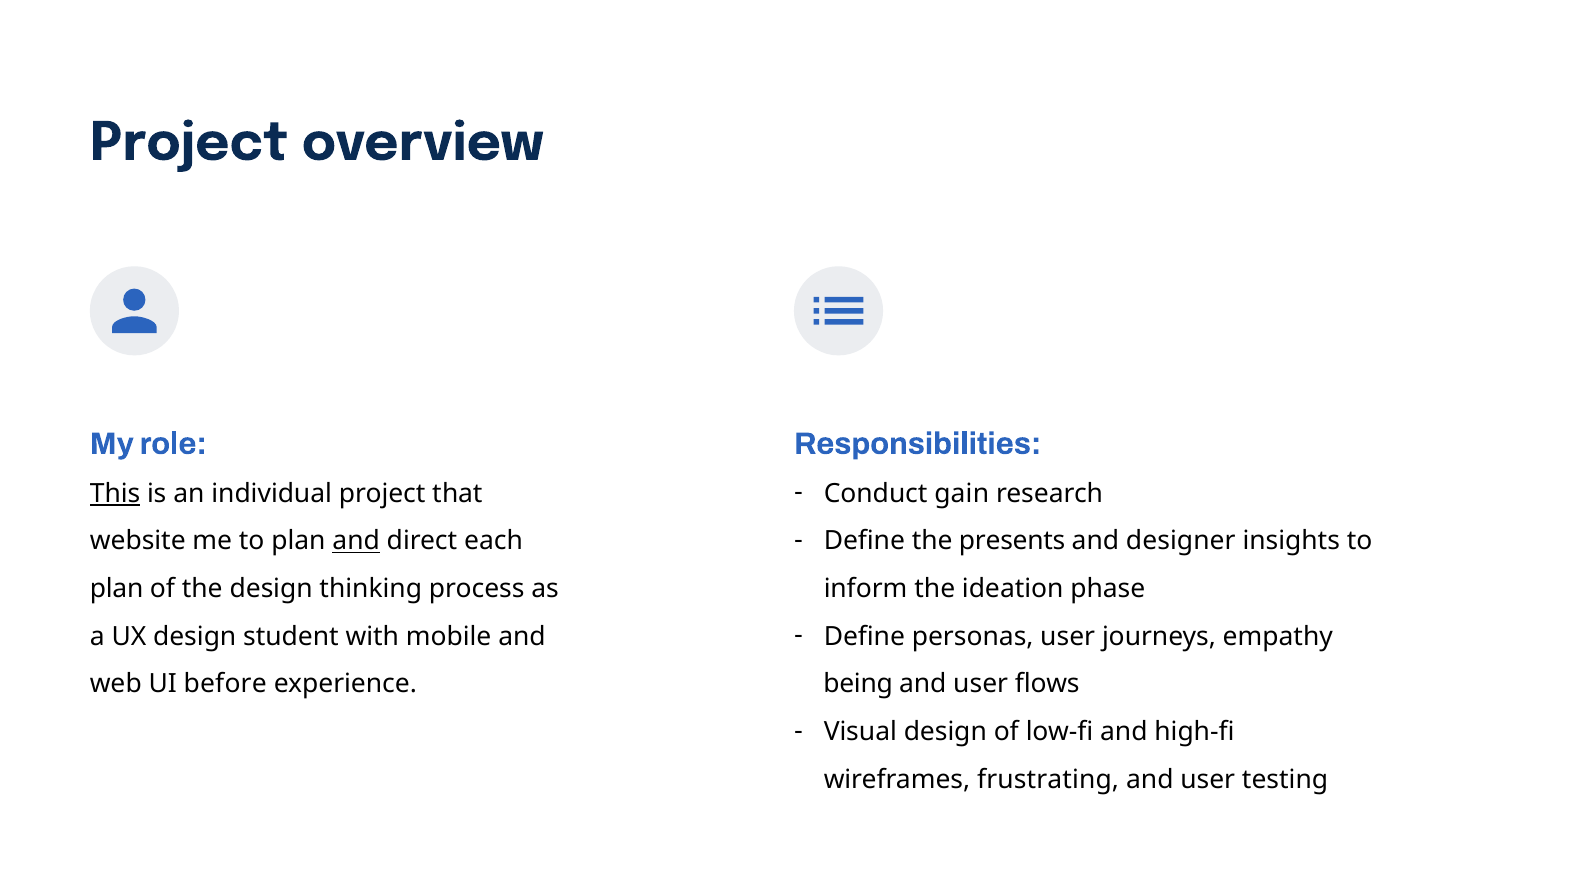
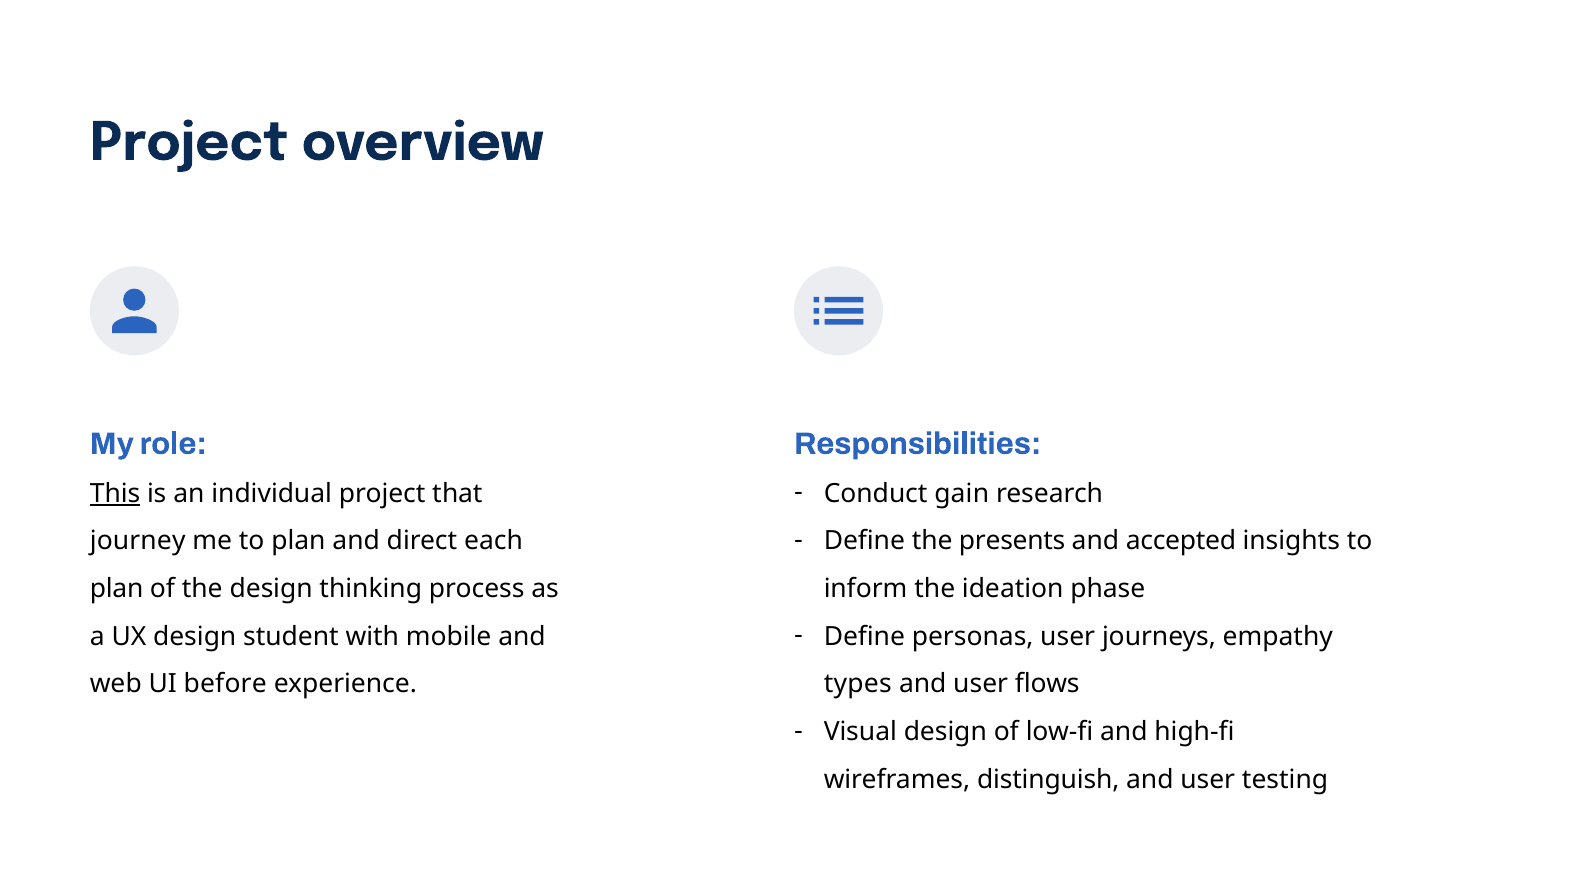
designer: designer -> accepted (1181, 541)
website: website -> journey (138, 541)
and underline: present -> none (356, 541)
being: being -> types (858, 684)
frustrating: frustrating -> distinguish (1048, 780)
